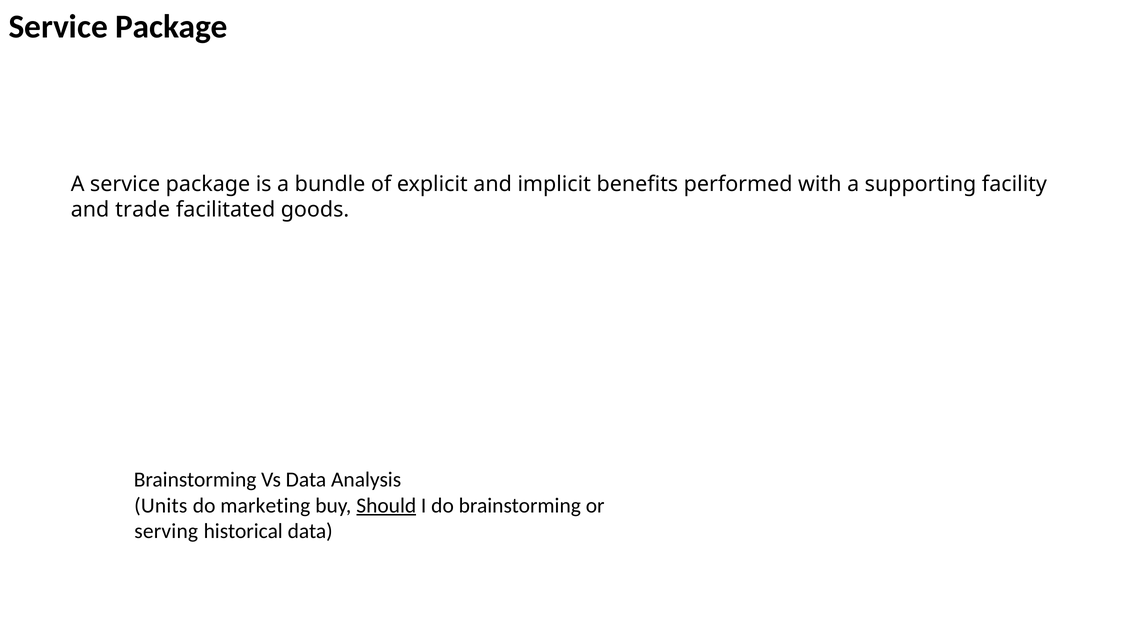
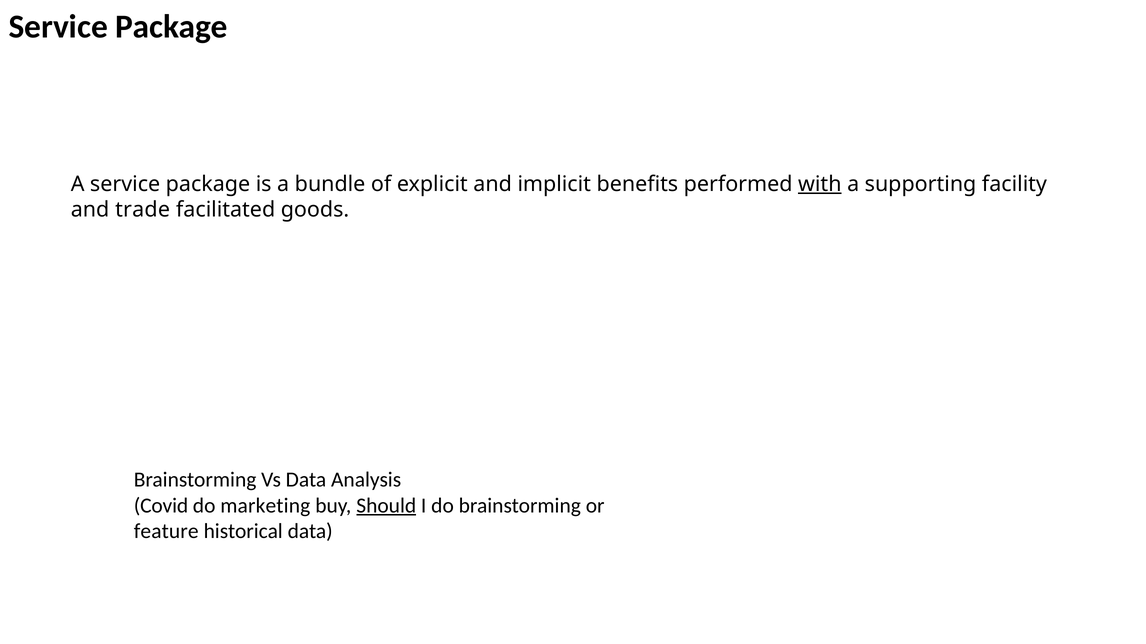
with underline: none -> present (820, 184)
Units: Units -> Covid (161, 506)
serving: serving -> feature (166, 532)
